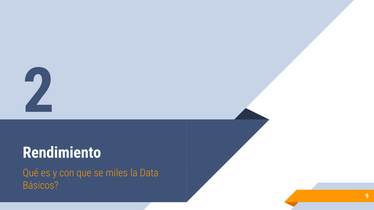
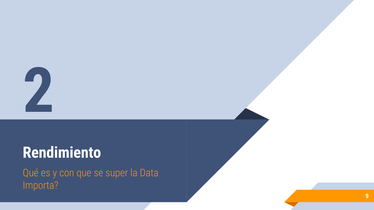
miles: miles -> super (117, 173)
Básicos: Básicos -> Importa (41, 186)
